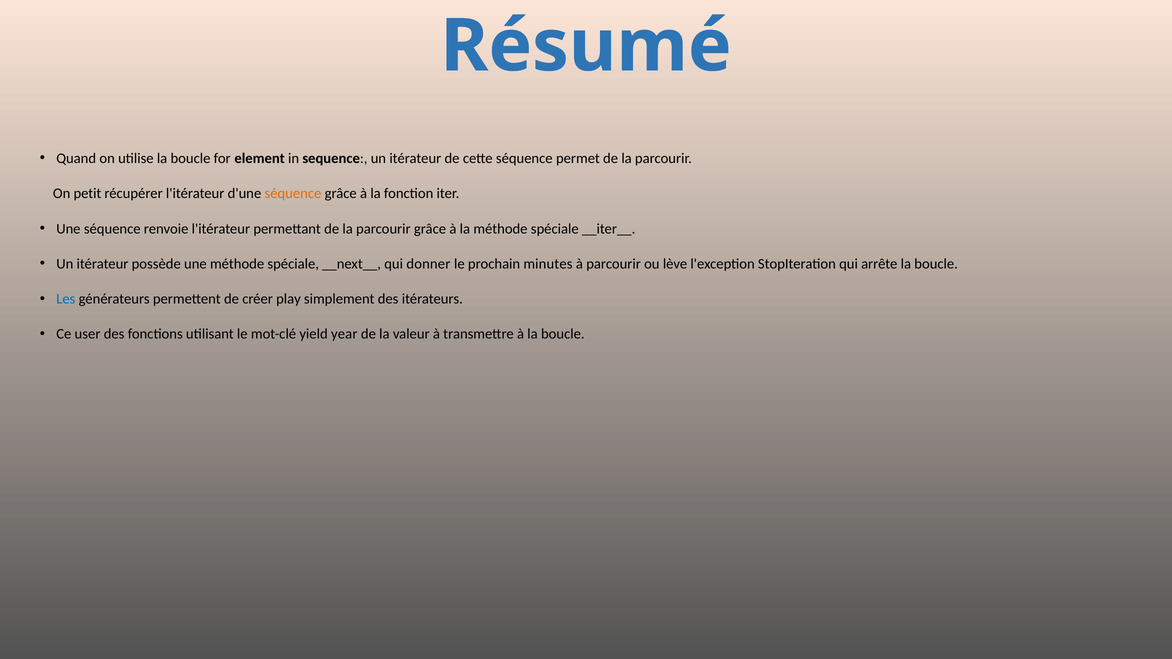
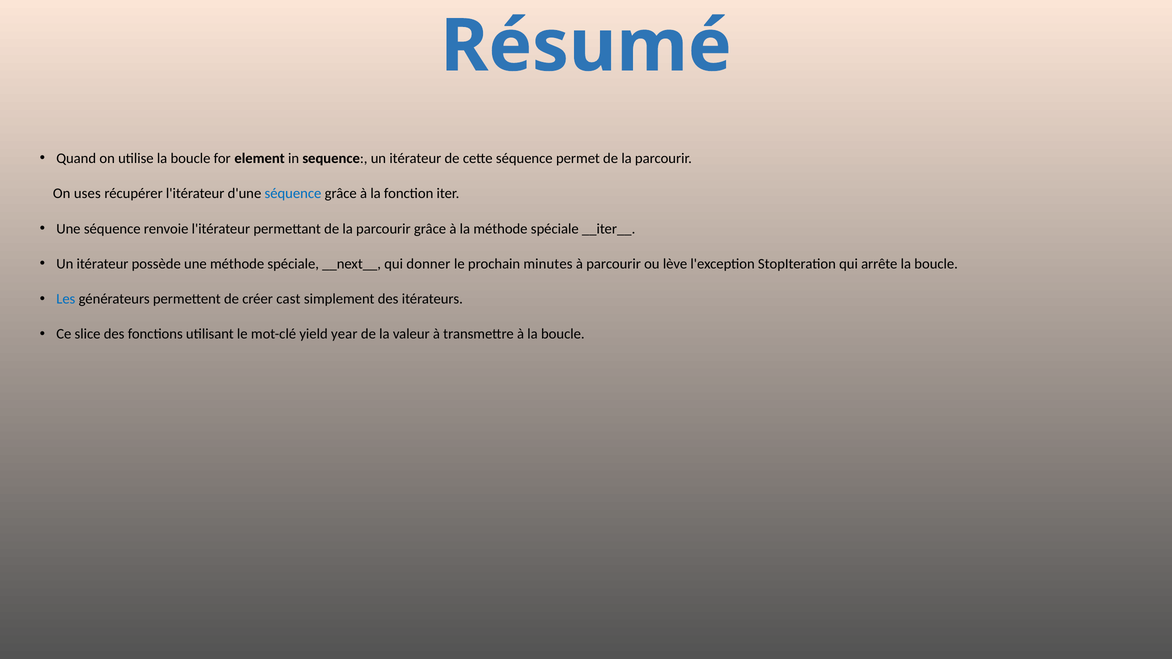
petit: petit -> uses (87, 194)
séquence colour: orange -> blue (293, 194)
play: play -> cast (288, 299)
user: user -> slice (88, 334)
